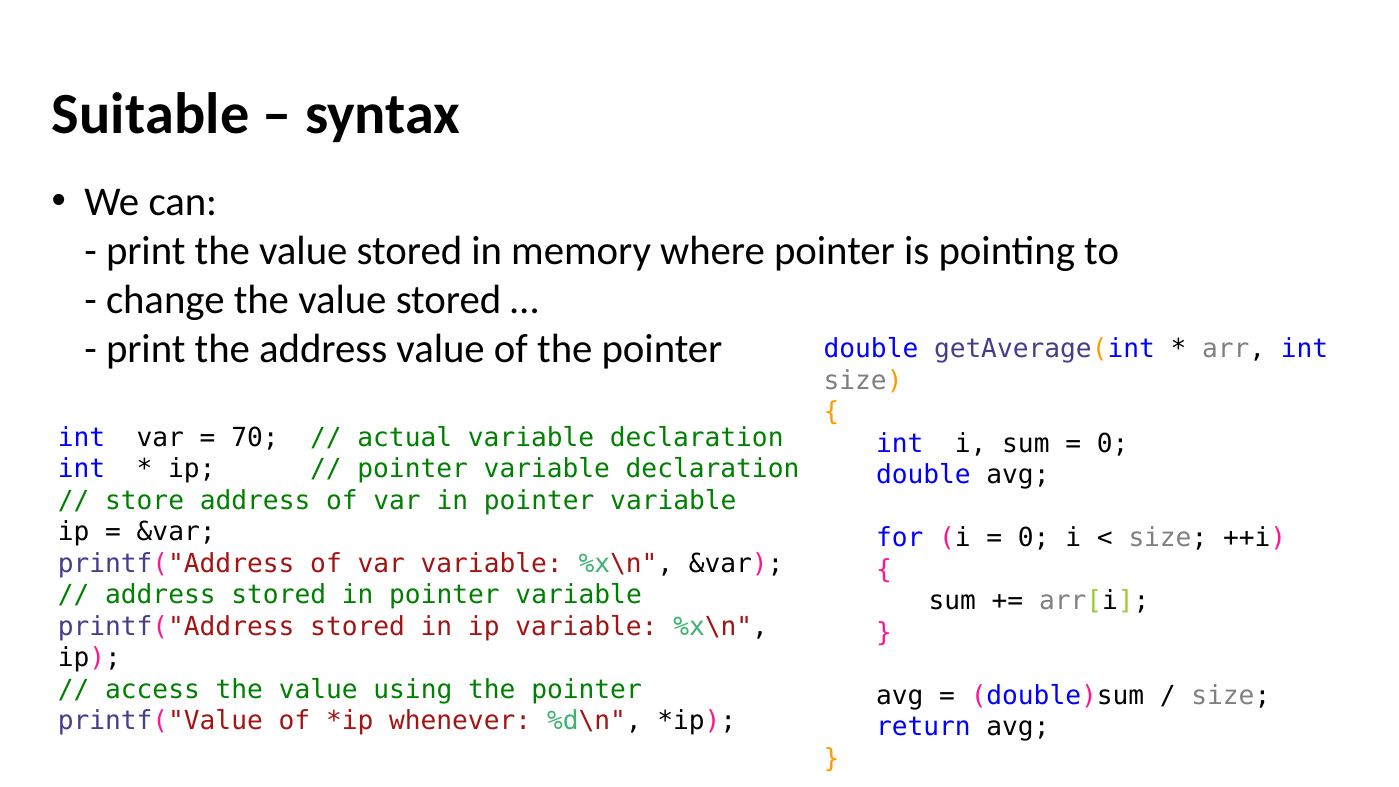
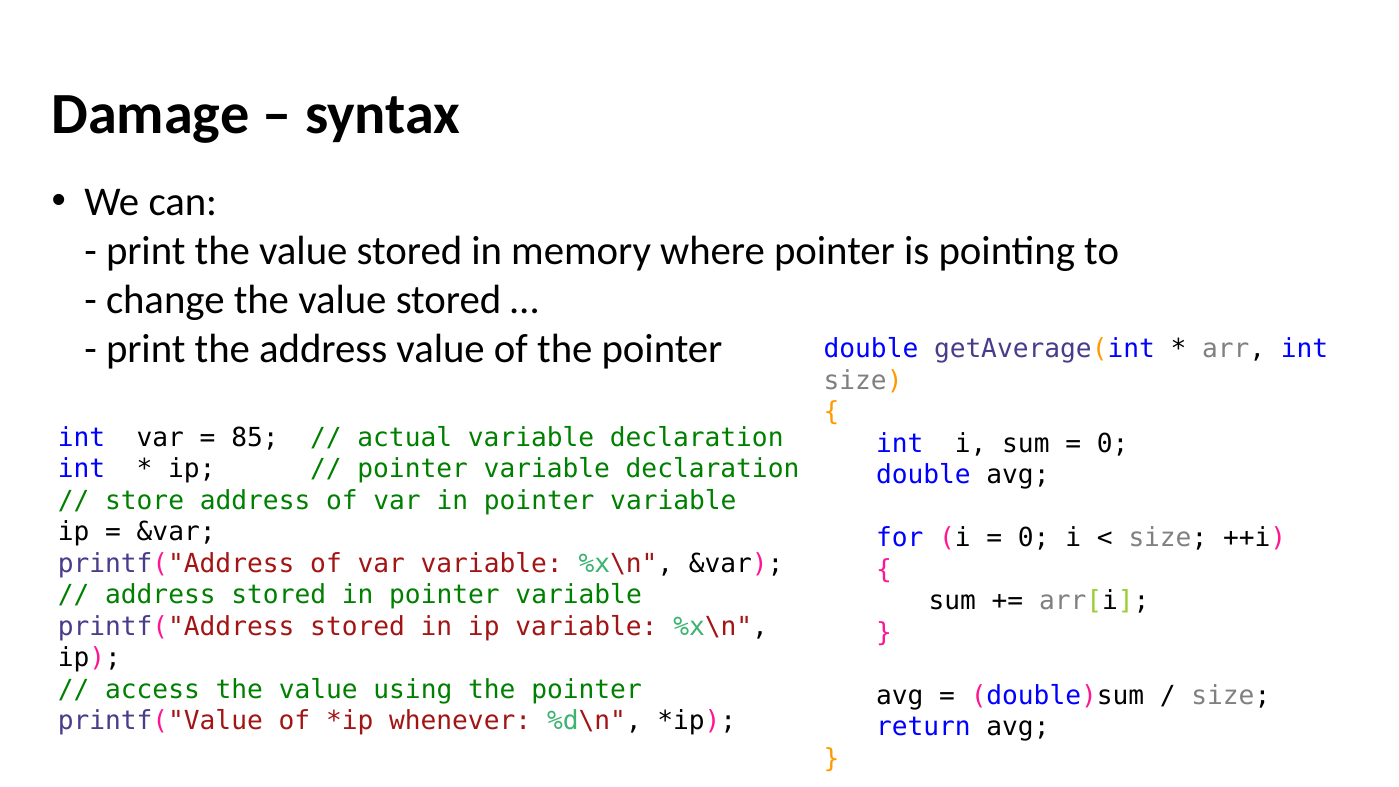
Suitable: Suitable -> Damage (151, 114)
70: 70 -> 85 (255, 438)
